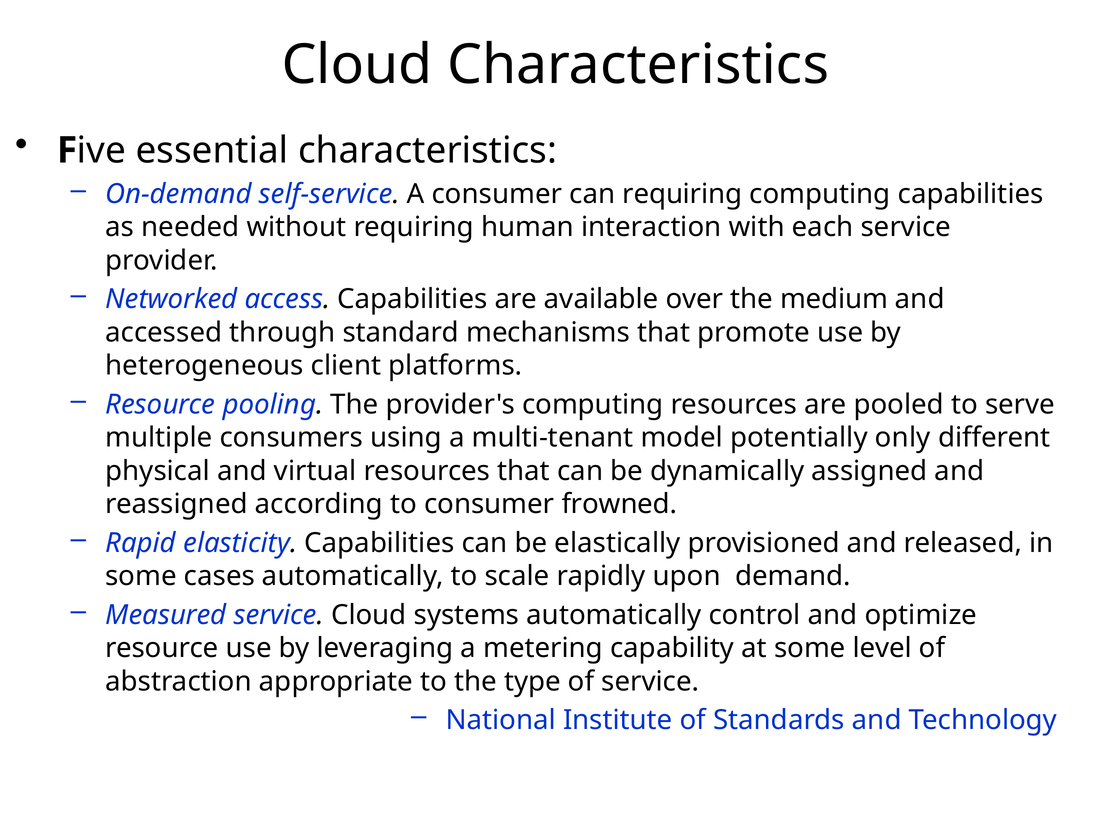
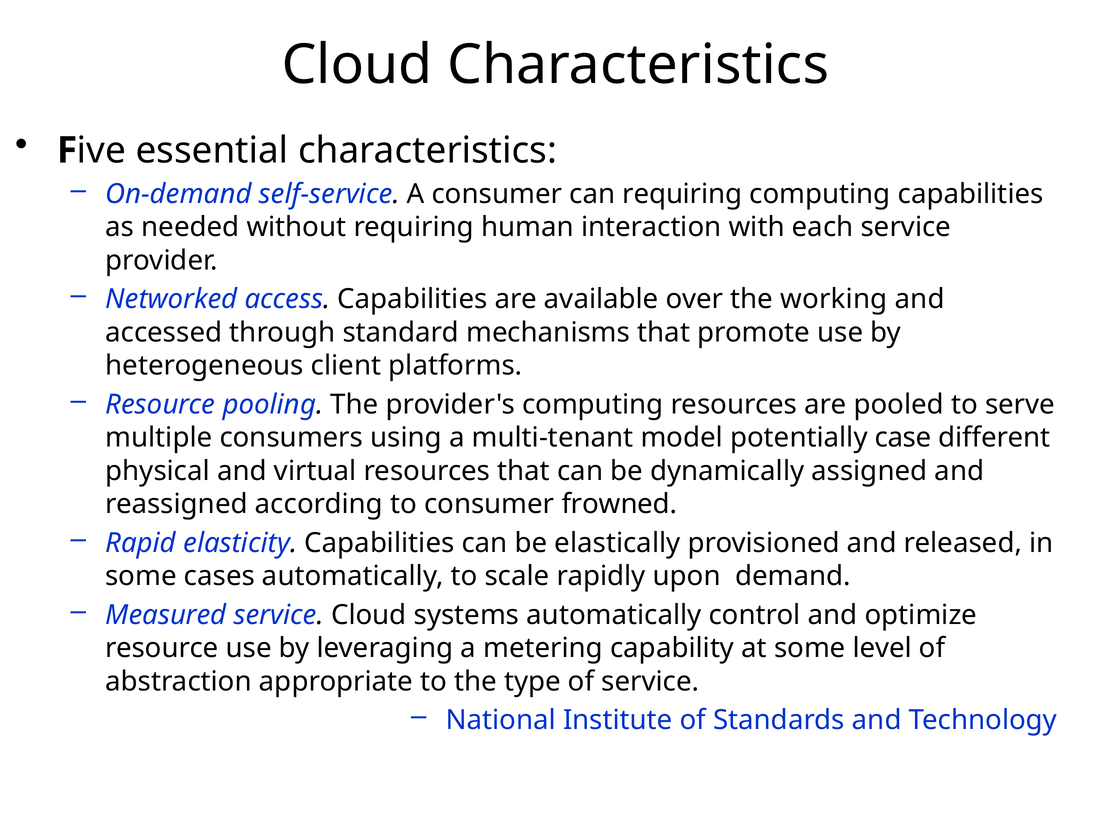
medium: medium -> working (834, 299)
only: only -> case (903, 438)
